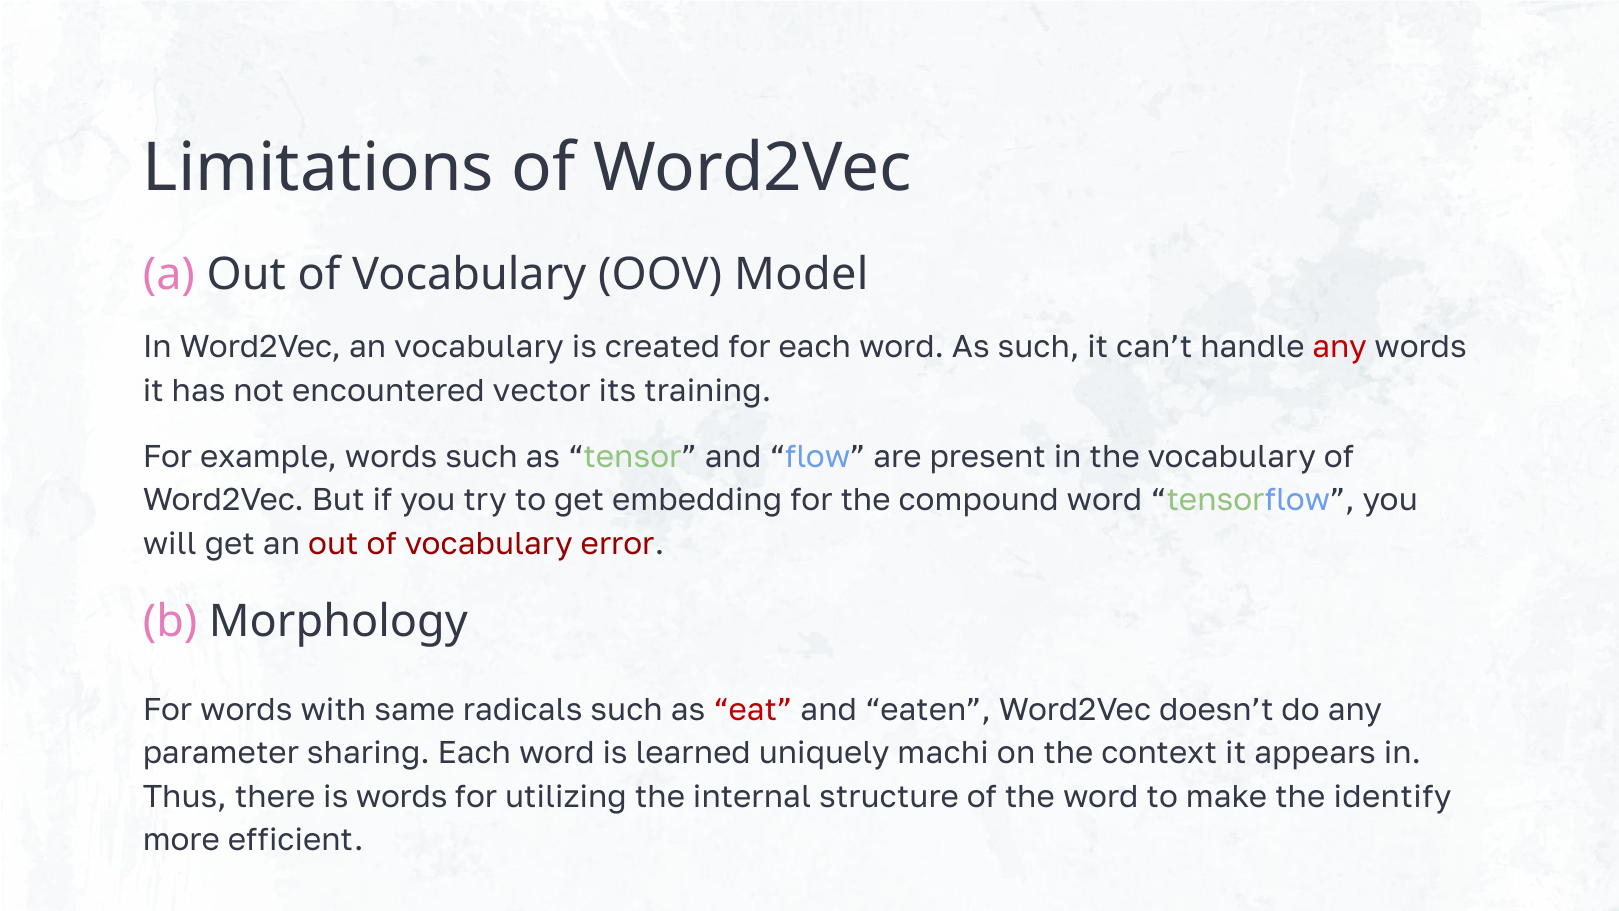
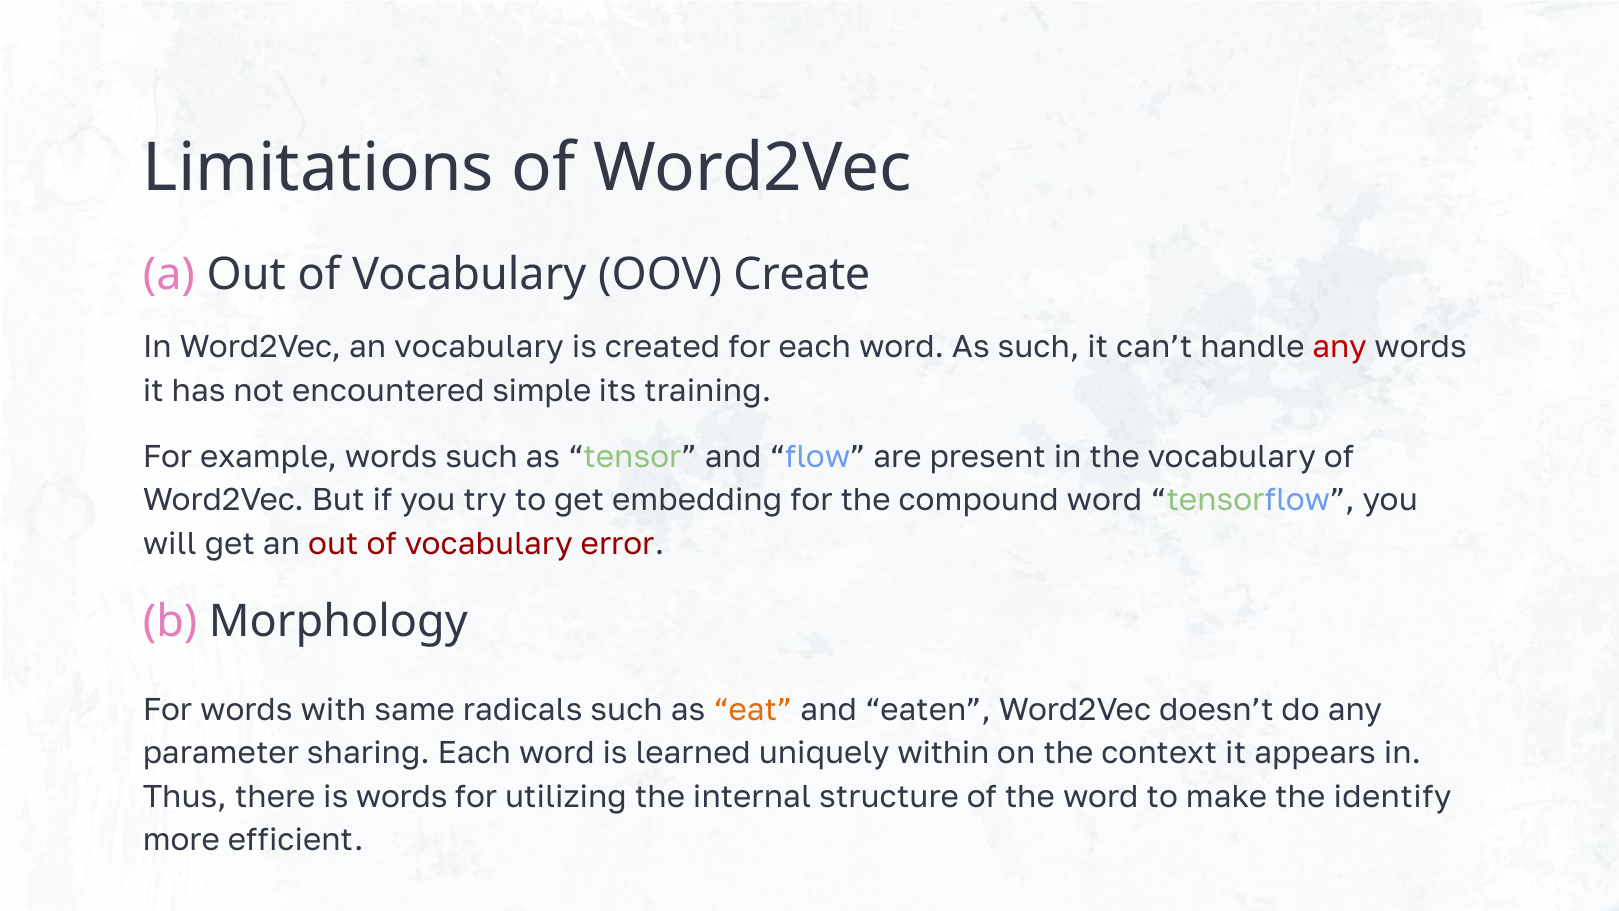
Model: Model -> Create (802, 274)
vector: vector -> simple (542, 391)
eat colour: red -> orange (753, 710)
machi: machi -> within (943, 753)
